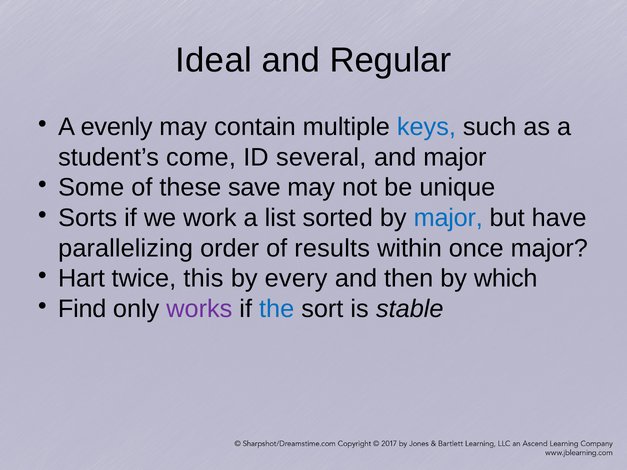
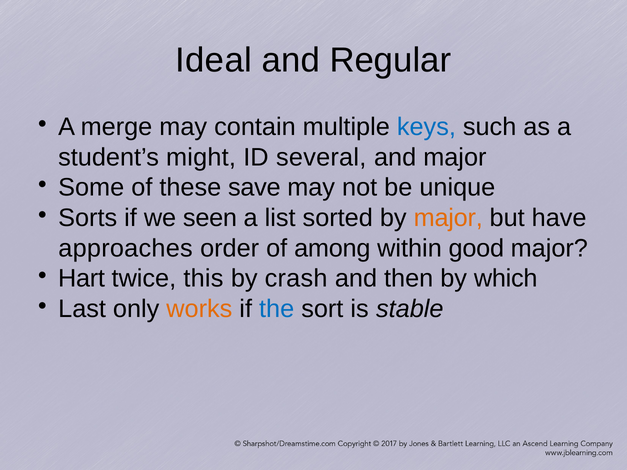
evenly: evenly -> merge (116, 127)
come: come -> might (201, 157)
work: work -> seen (210, 218)
major colour: blue -> orange (448, 218)
parallelizing: parallelizing -> approaches (126, 248)
results: results -> among (332, 248)
once: once -> good (476, 248)
every: every -> crash (296, 279)
Find: Find -> Last (82, 309)
works colour: purple -> orange (199, 309)
